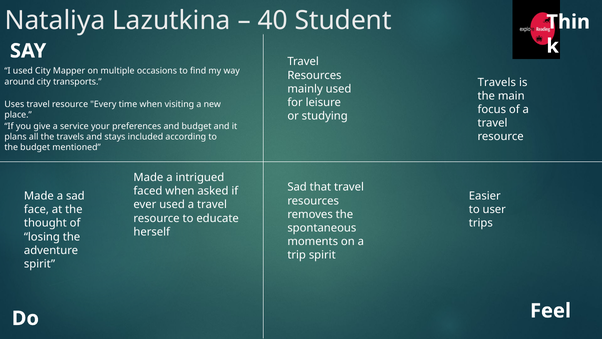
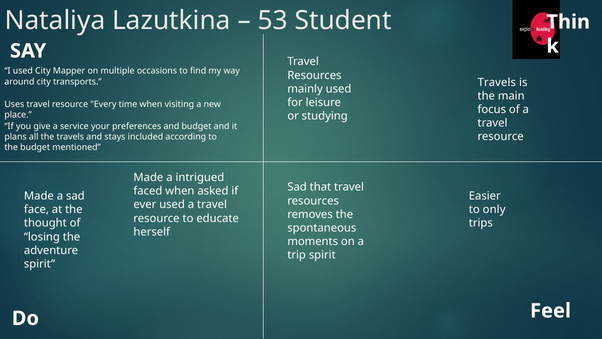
40: 40 -> 53 (273, 21)
user: user -> only (494, 209)
